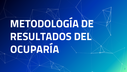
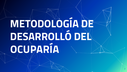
RESULTADOS: RESULTADOS -> DESARROLLÓ (41, 36)
